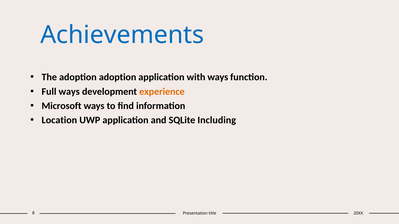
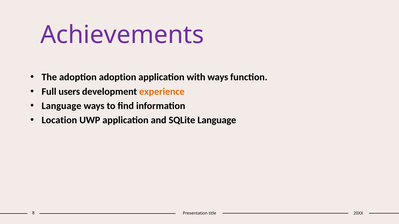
Achievements colour: blue -> purple (122, 35)
Full ways: ways -> users (69, 92)
Microsoft: Microsoft -> Language (61, 106)
SQLite Including: Including -> Language (217, 120)
